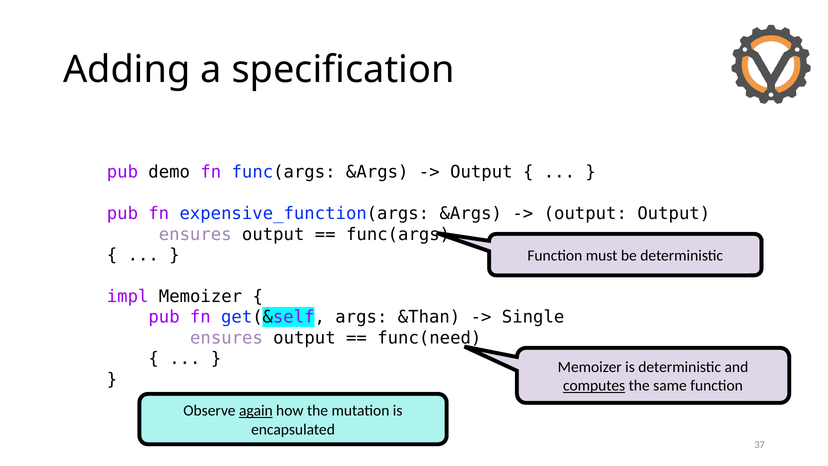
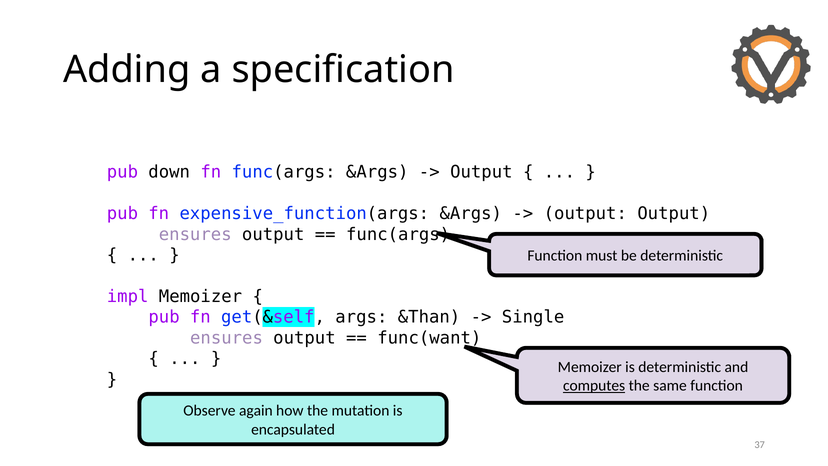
demo: demo -> down (169, 172)
func(need: func(need -> func(want (429, 338)
again underline: present -> none (256, 411)
